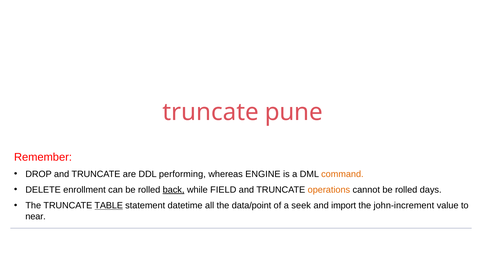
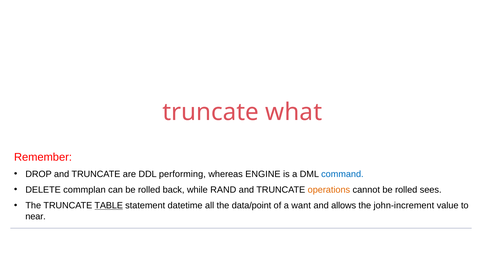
pune: pune -> what (294, 112)
command colour: orange -> blue (342, 174)
enrollment: enrollment -> commplan (84, 190)
back underline: present -> none (174, 190)
FIELD: FIELD -> RAND (223, 190)
days: days -> sees (431, 190)
seek: seek -> want (301, 205)
import: import -> allows (344, 205)
